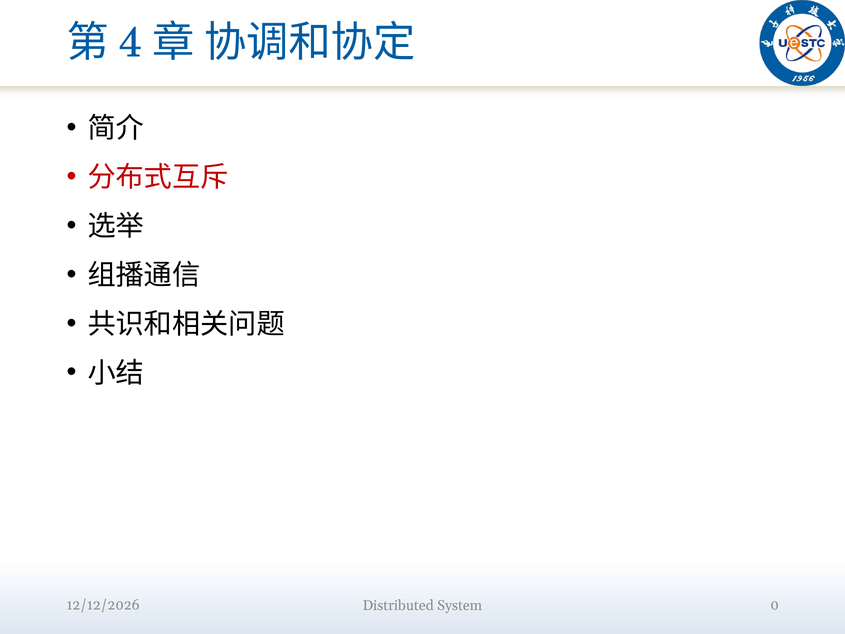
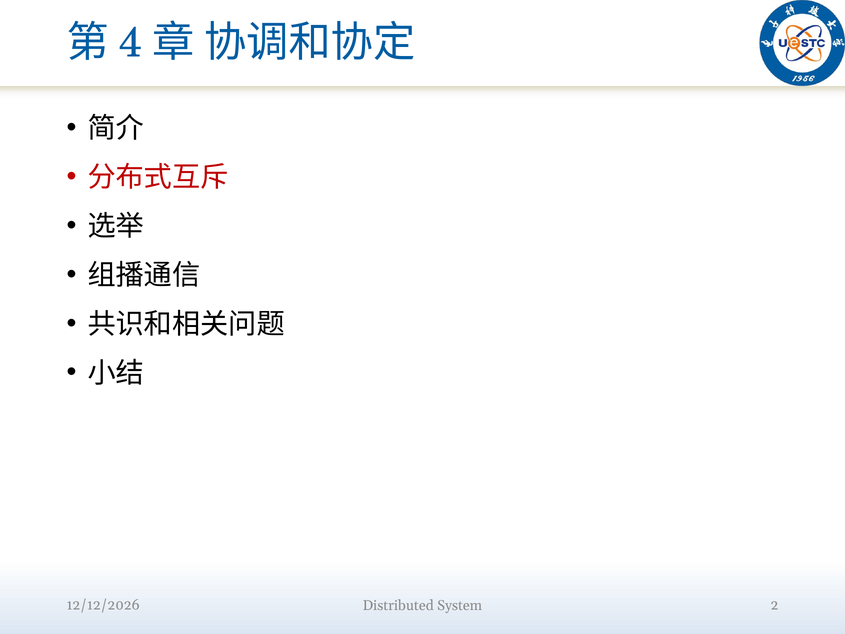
0: 0 -> 2 (775, 605)
